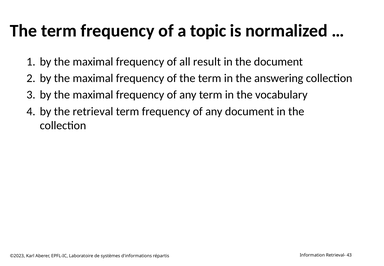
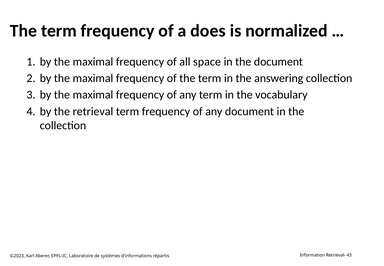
topic: topic -> does (208, 31)
result: result -> space (207, 62)
